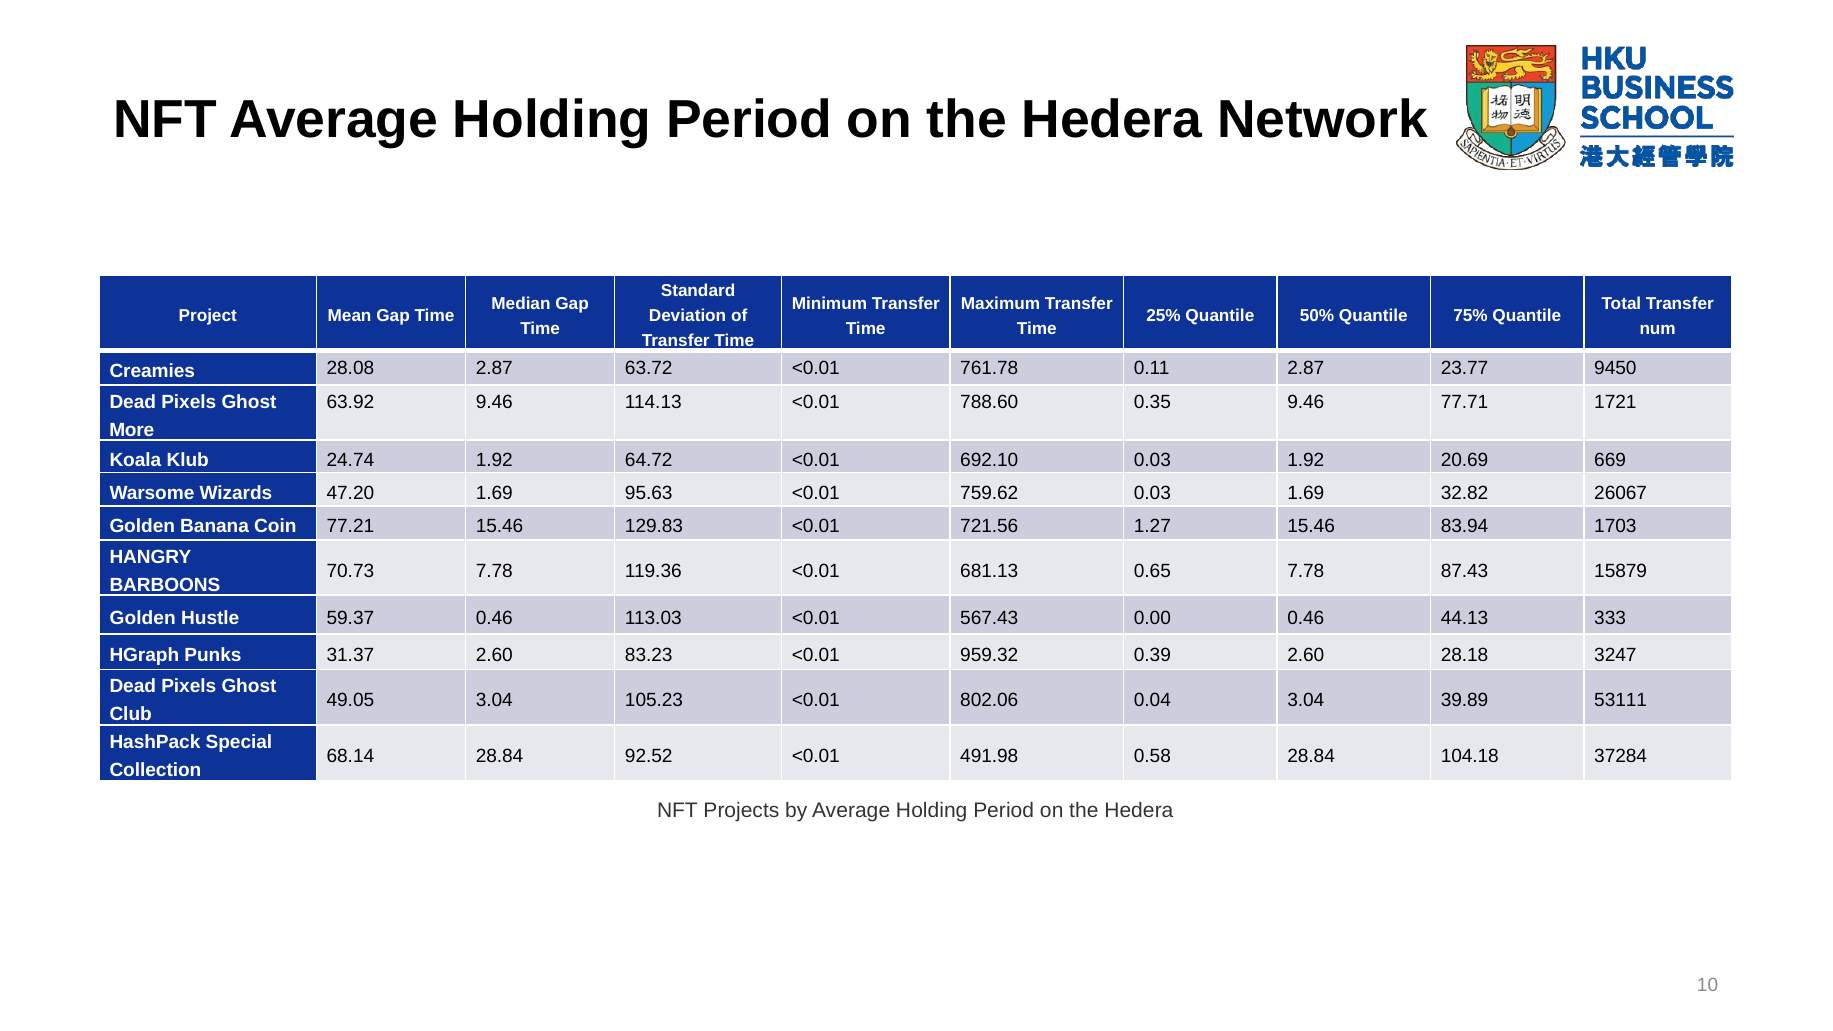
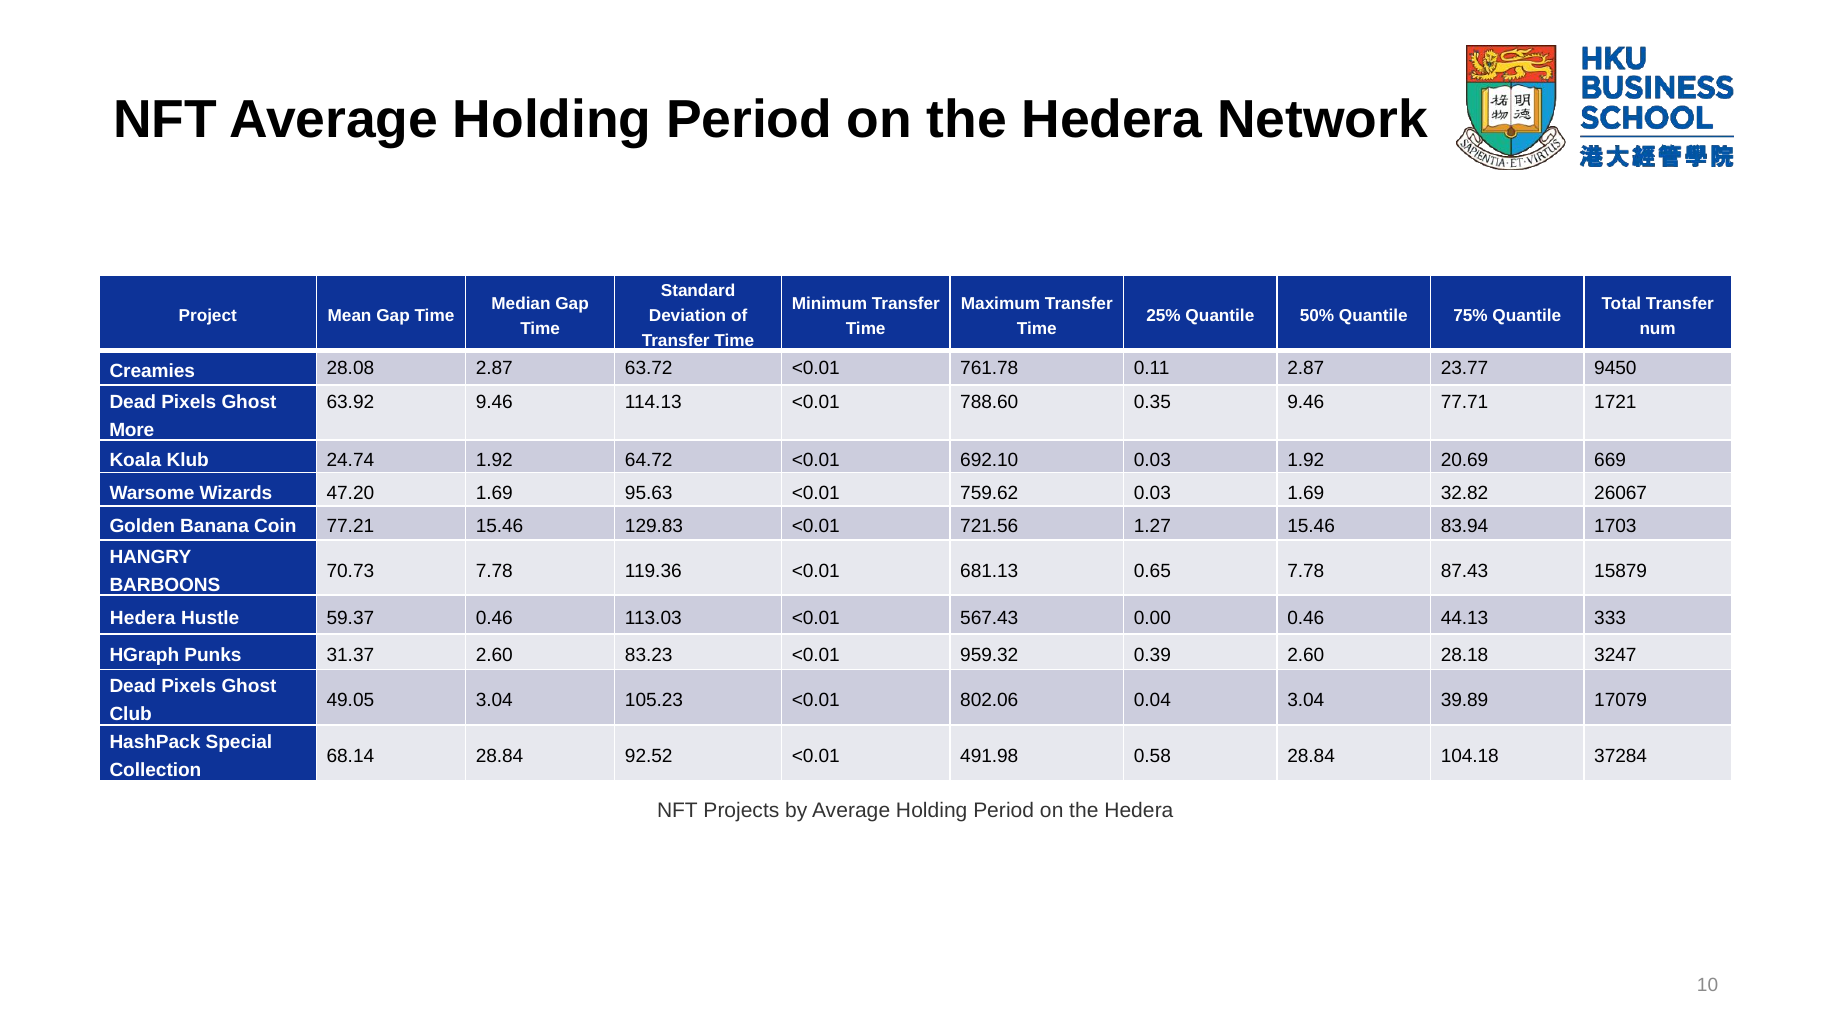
Golden: Golden -> Hedera (143, 618)
53111: 53111 -> 17079 (1621, 701)
